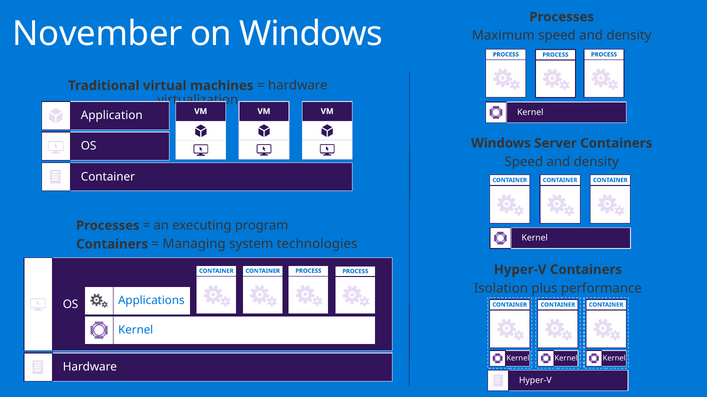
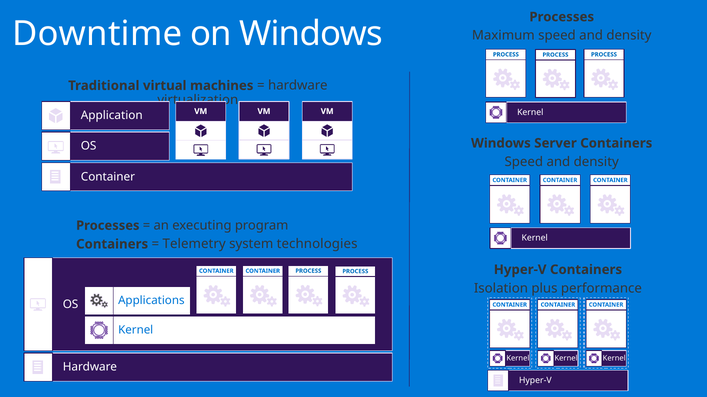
November: November -> Downtime (97, 34)
Managing: Managing -> Telemetry (194, 245)
